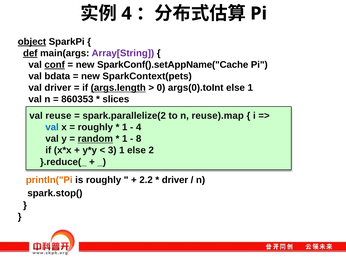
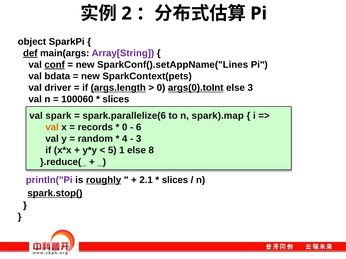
4: 4 -> 2 (127, 14)
object underline: present -> none (32, 42)
SparkConf().setAppName("Cache: SparkConf().setAppName("Cache -> SparkConf().setAppName("Lines (173, 65)
args(0).toInt underline: none -> present (196, 88)
else 1: 1 -> 3 (250, 88)
860353: 860353 -> 100060 (77, 100)
reuse: reuse -> spark (58, 116)
spark.parallelize(2: spark.parallelize(2 -> spark.parallelize(6 (124, 116)
reuse).map: reuse).map -> spark).map (218, 116)
val colour: blue -> orange (52, 128)
roughly: roughly -> records (95, 128)
1: 1 -> 0 (125, 128)
4: 4 -> 6 (139, 128)
random underline: present -> none (95, 139)
1: 1 -> 4 (125, 139)
8: 8 -> 3 (139, 139)
3: 3 -> 5 (112, 151)
2: 2 -> 8 (151, 151)
println("Pi colour: orange -> purple (49, 180)
roughly underline: none -> present (104, 180)
2.2: 2.2 -> 2.1 (146, 180)
driver: driver -> slices (175, 180)
spark.stop( underline: none -> present (55, 194)
